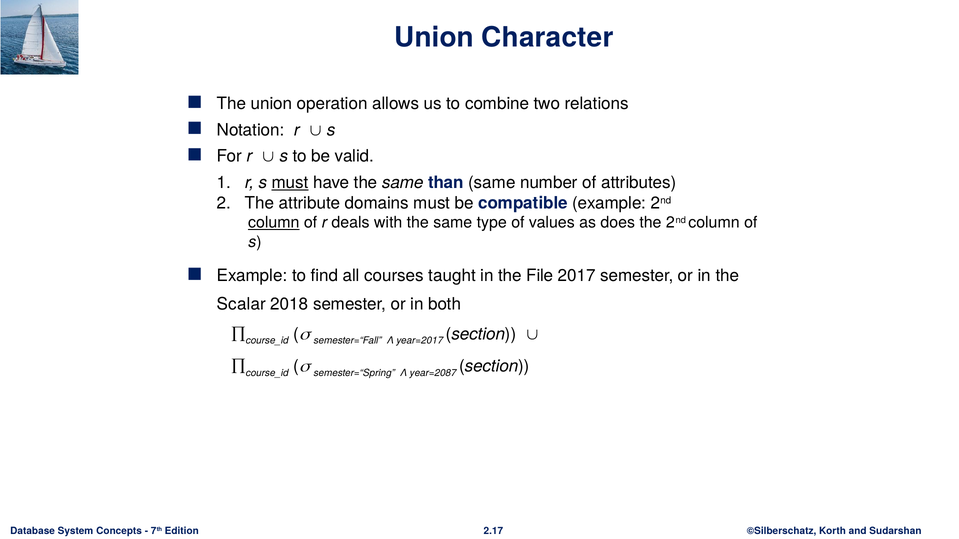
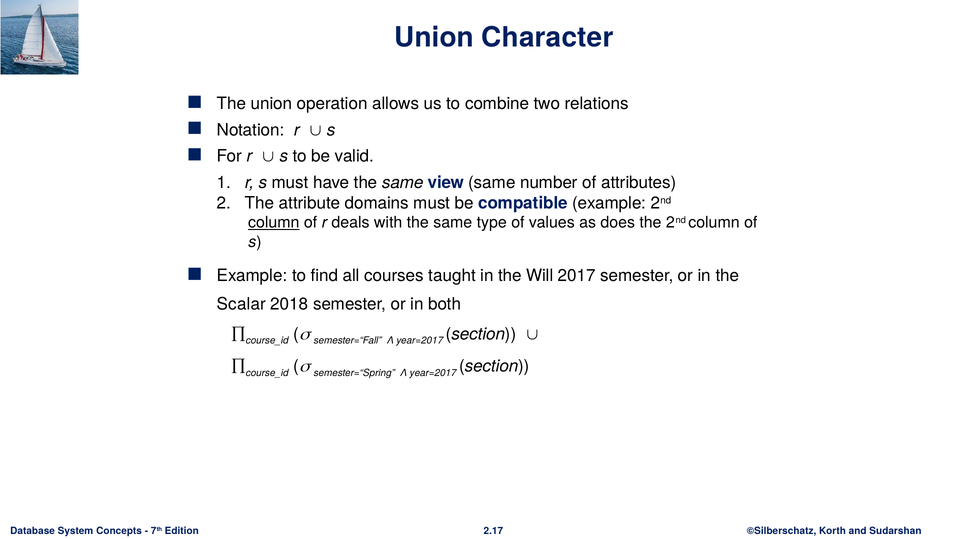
must underline: present -> none (290, 183)
than: than -> view (446, 183)
File: File -> Will (540, 276)
semester=“Spring Λ year=2087: year=2087 -> year=2017 (433, 373)
